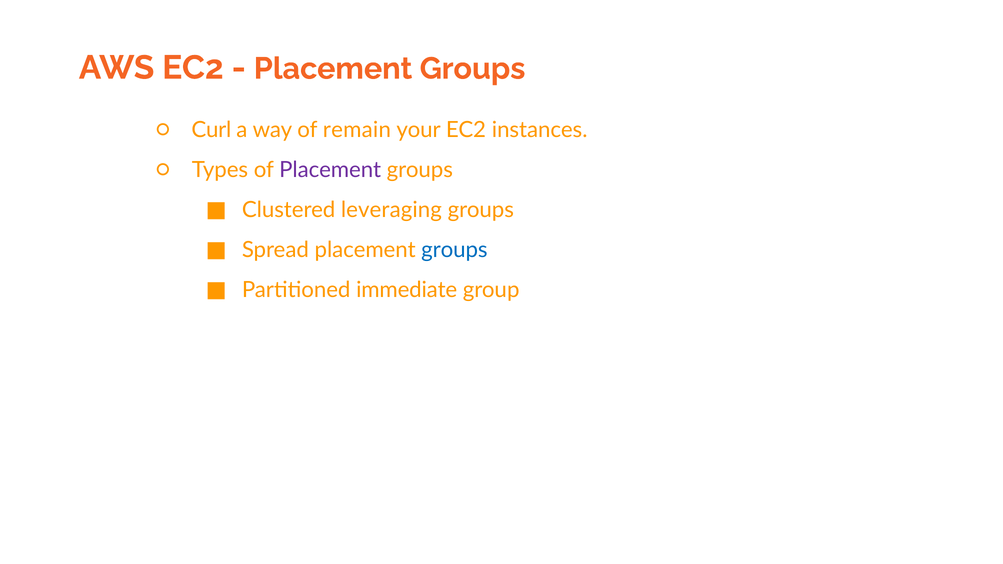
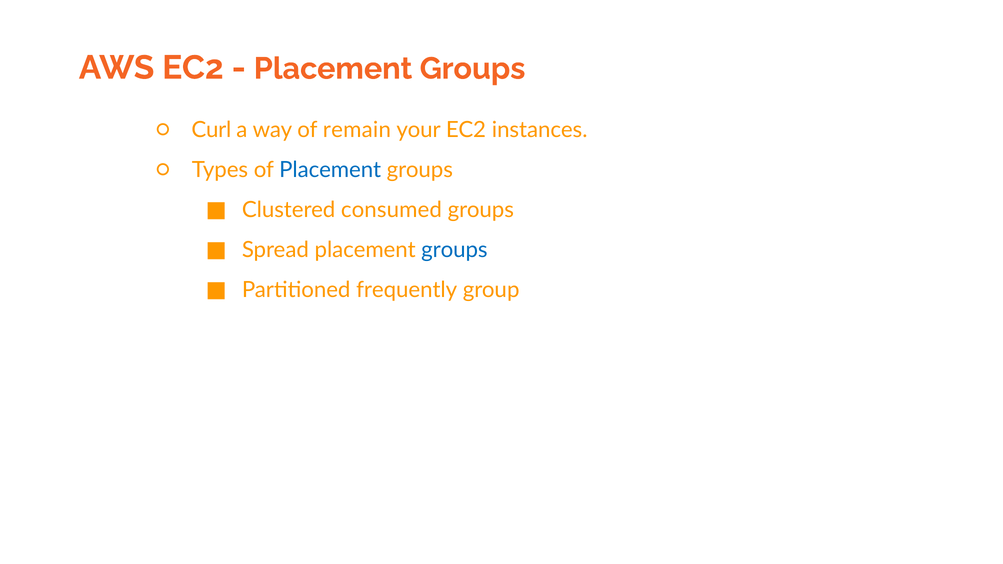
Placement colour: purple -> blue (330, 170)
leveraging: leveraging -> consumed (391, 210)
immediate: immediate -> frequently (407, 290)
